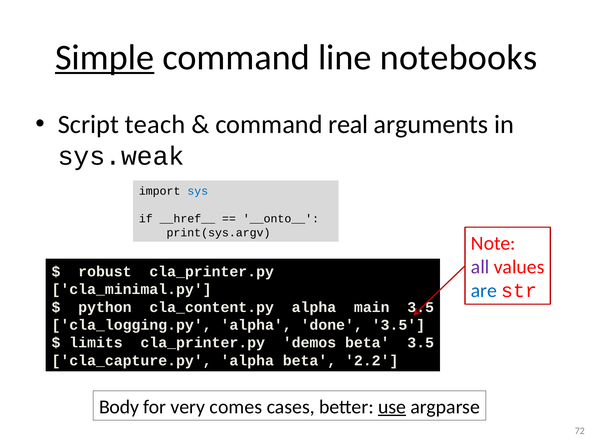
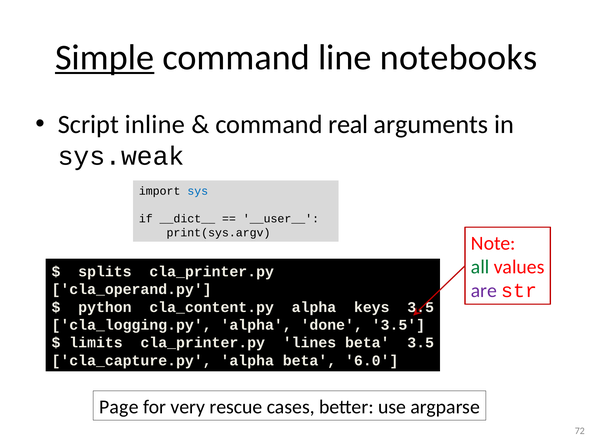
teach: teach -> inline (155, 124)
__href__: __href__ -> __dict__ (187, 219)
__onto__: __onto__ -> __user__ (281, 219)
all colour: purple -> green (480, 267)
robust: robust -> splits (105, 271)
are colour: blue -> purple (484, 291)
cla_minimal.py: cla_minimal.py -> cla_operand.py (132, 289)
main: main -> keys (372, 307)
demos: demos -> lines (309, 343)
2.2: 2.2 -> 6.0 (372, 360)
Body: Body -> Page (119, 407)
comes: comes -> rescue (236, 407)
use underline: present -> none (392, 407)
